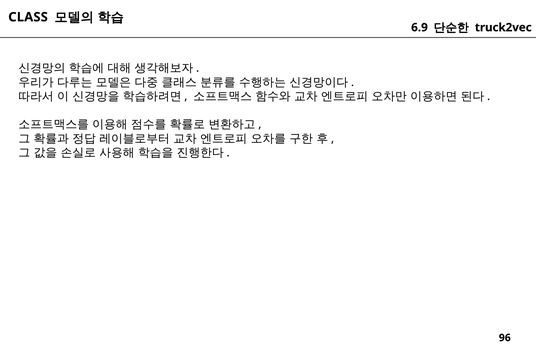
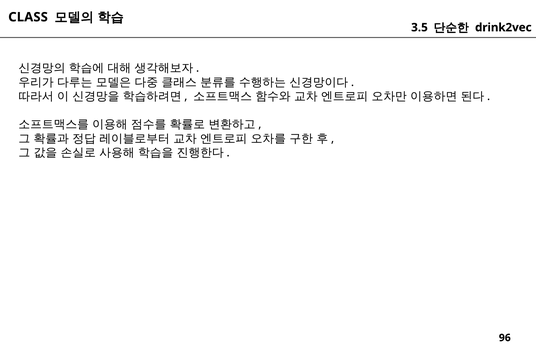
6.9: 6.9 -> 3.5 (419, 27)
truck2vec: truck2vec -> drink2vec (503, 27)
